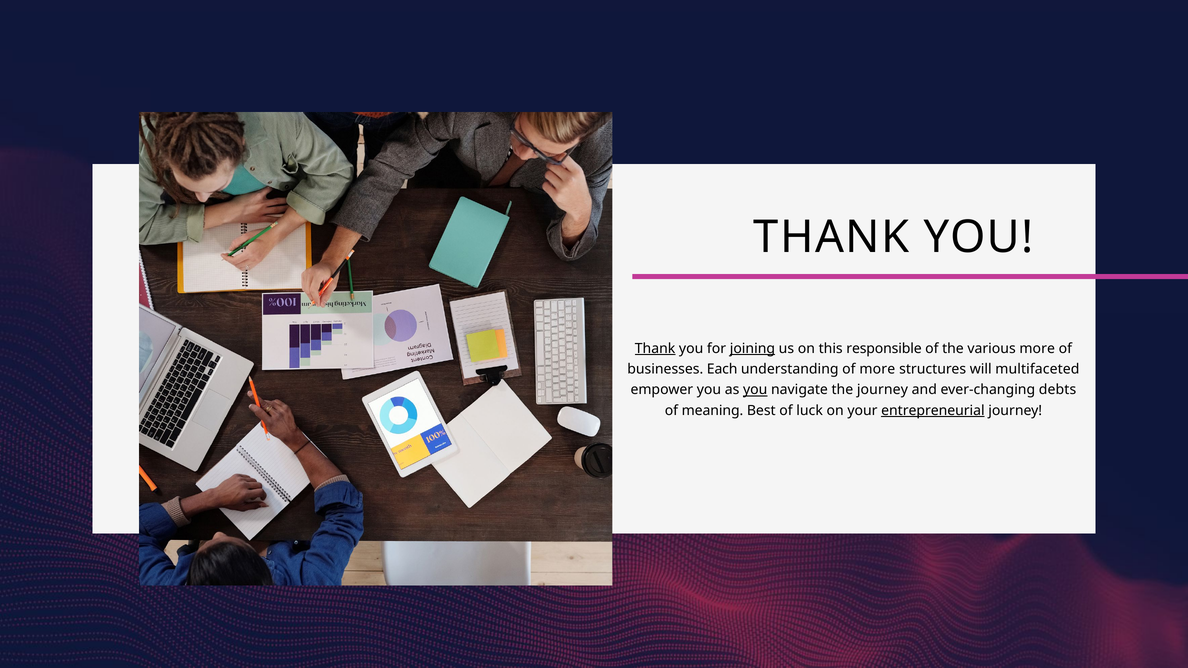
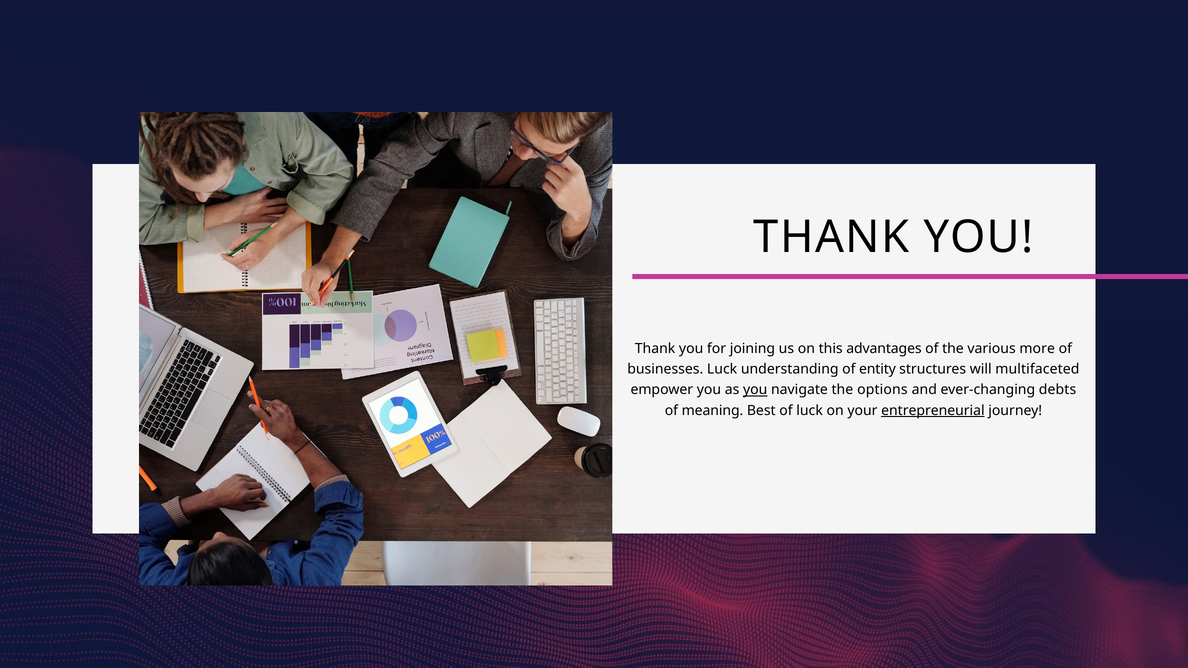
Thank underline: present -> none (655, 349)
joining underline: present -> none (752, 349)
responsible: responsible -> advantages (884, 349)
businesses Each: Each -> Luck (722, 369)
of more: more -> entity (877, 369)
the journey: journey -> options (882, 390)
